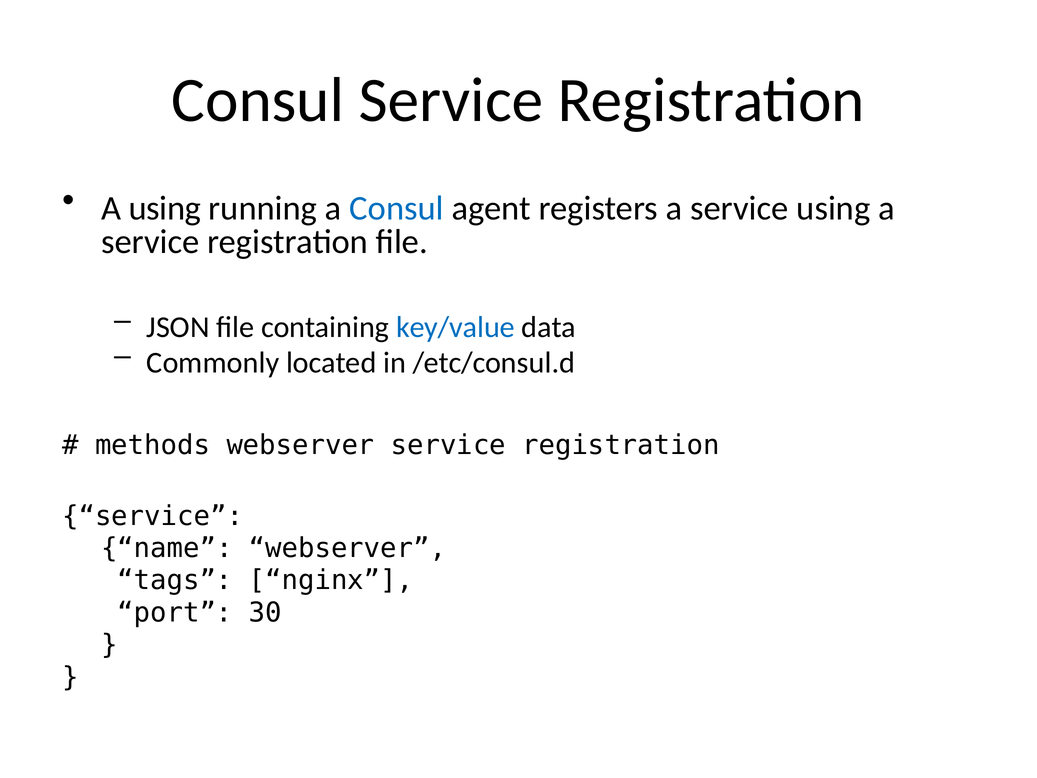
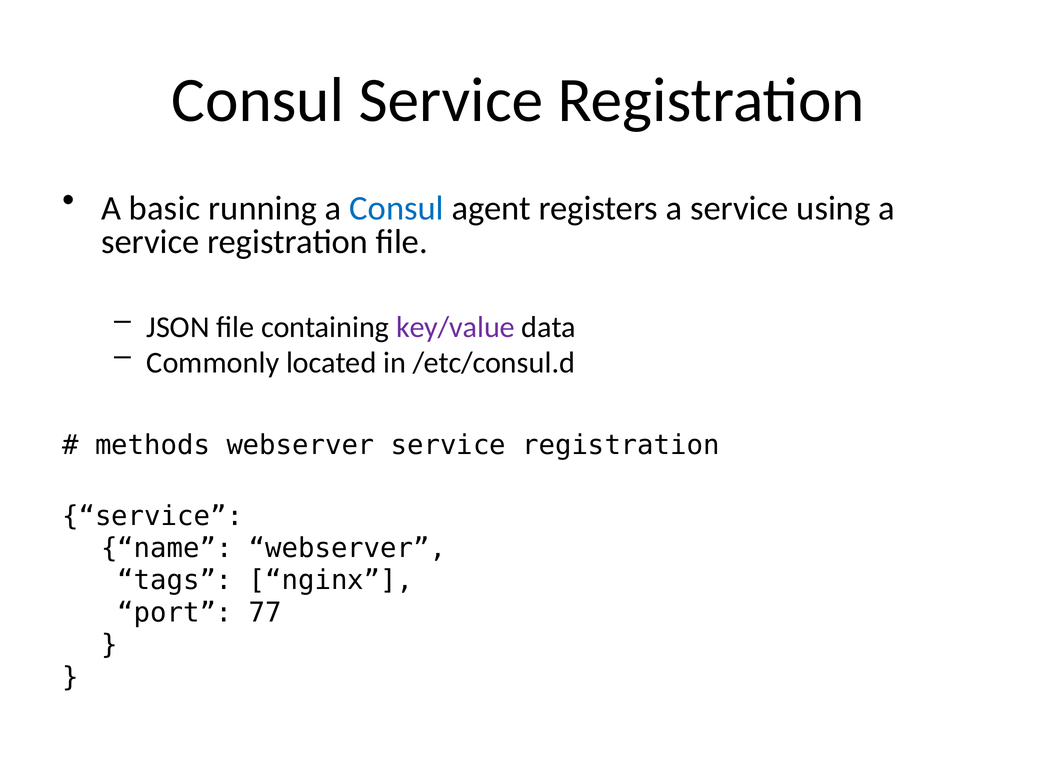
A using: using -> basic (165, 208)
key/value colour: blue -> purple (455, 327)
30: 30 -> 77 (265, 612)
